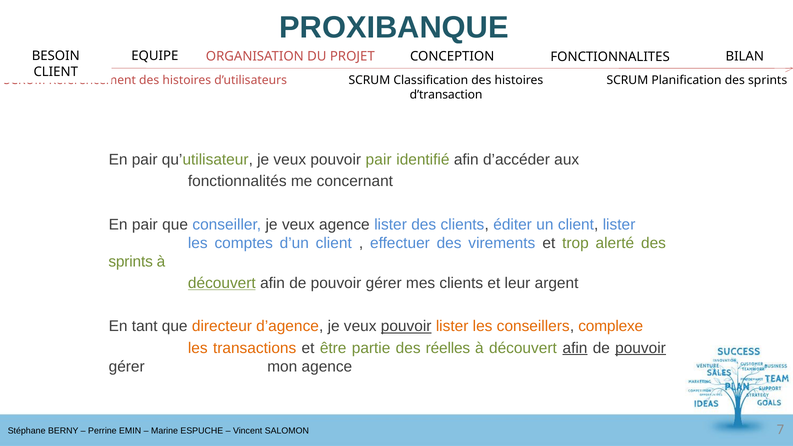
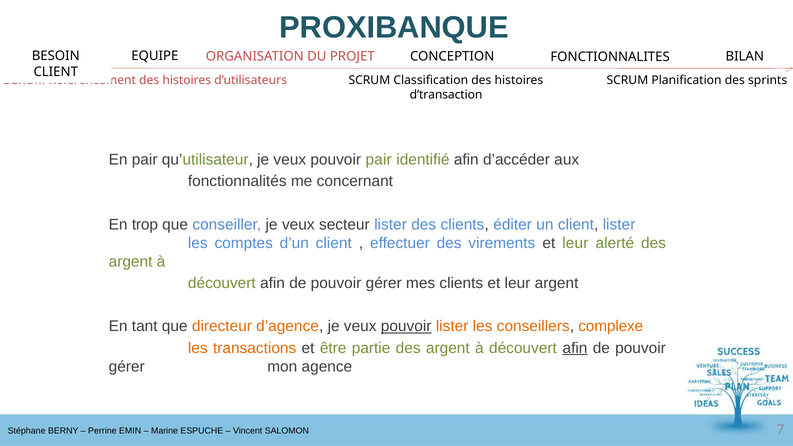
pair: pair -> trop (145, 225)
veux agence: agence -> secteur (344, 225)
virements et trop: trop -> leur (575, 243)
sprints: sprints -> argent (131, 262)
découvert underline: present -> none (222, 283)
réelles: réelles -> argent (448, 348)
pouvoir underline: present -> none (641, 348)
